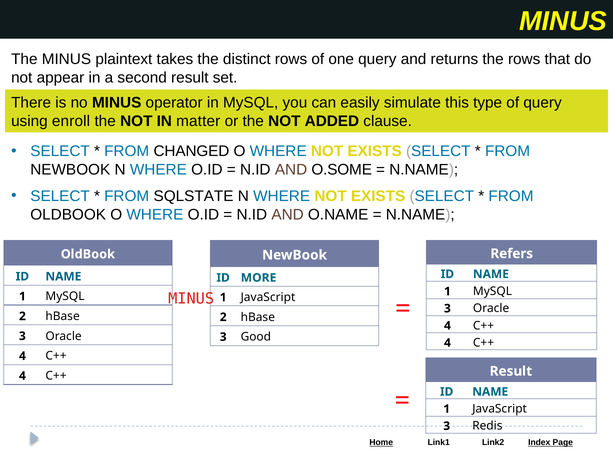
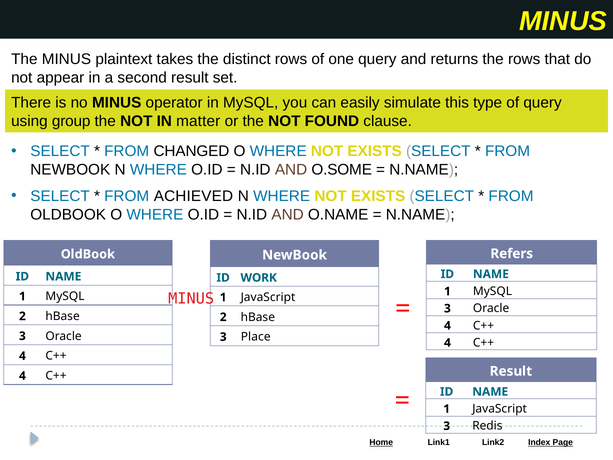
enroll: enroll -> group (71, 121)
ADDED: ADDED -> FOUND (332, 121)
SQLSTATE: SQLSTATE -> ACHIEVED (193, 196)
MORE: MORE -> WORK (259, 278)
Good: Good -> Place (256, 337)
